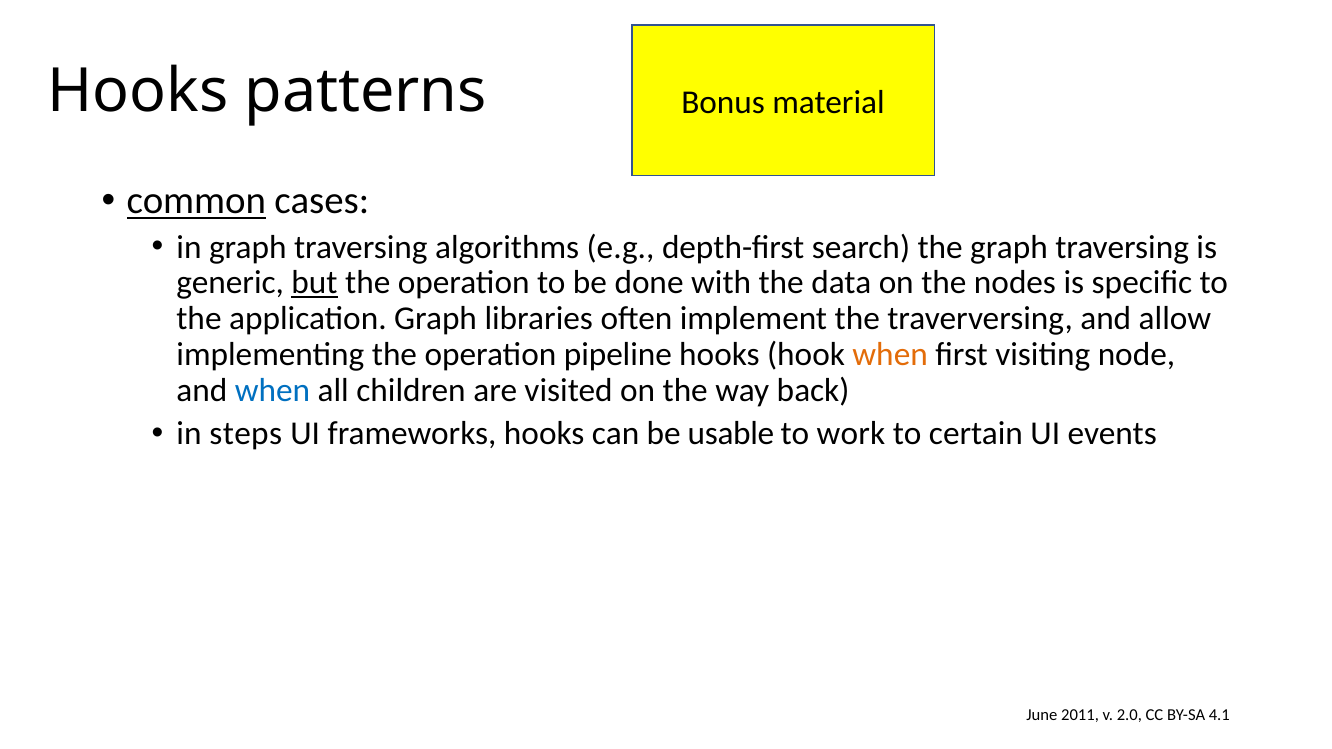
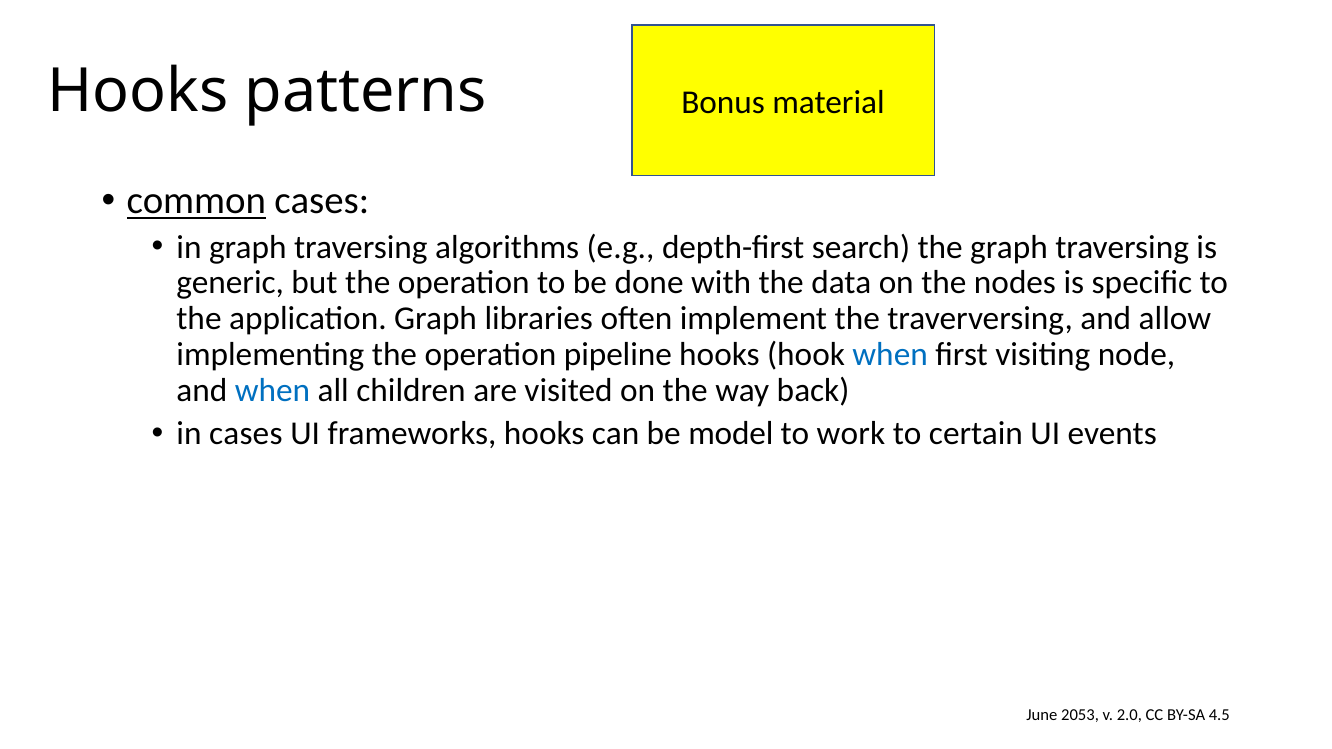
but underline: present -> none (314, 283)
when colour: orange -> blue (890, 355)
in steps: steps -> cases (246, 434)
usable: usable -> model (731, 434)
2011: 2011 -> 2053 (1080, 715)
4.1: 4.1 -> 4.5 (1219, 715)
